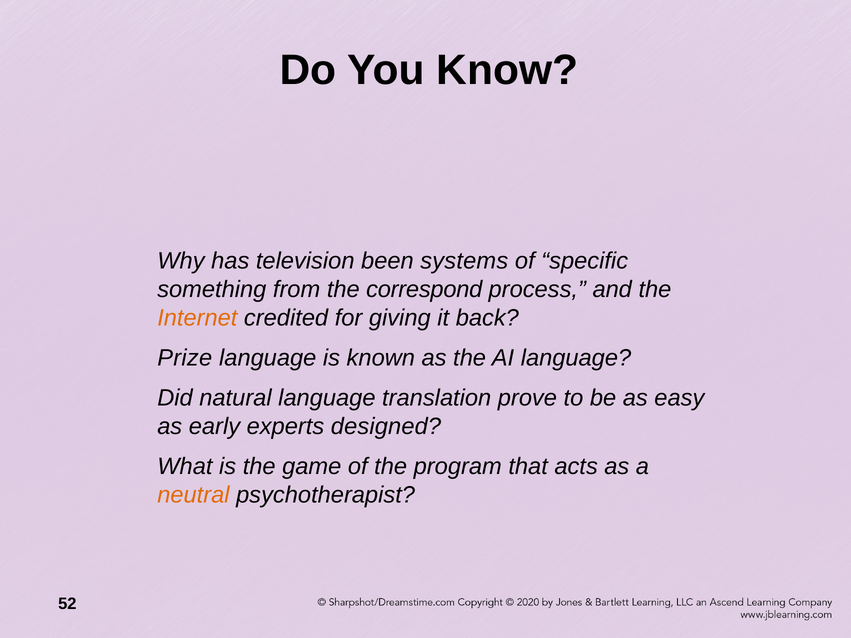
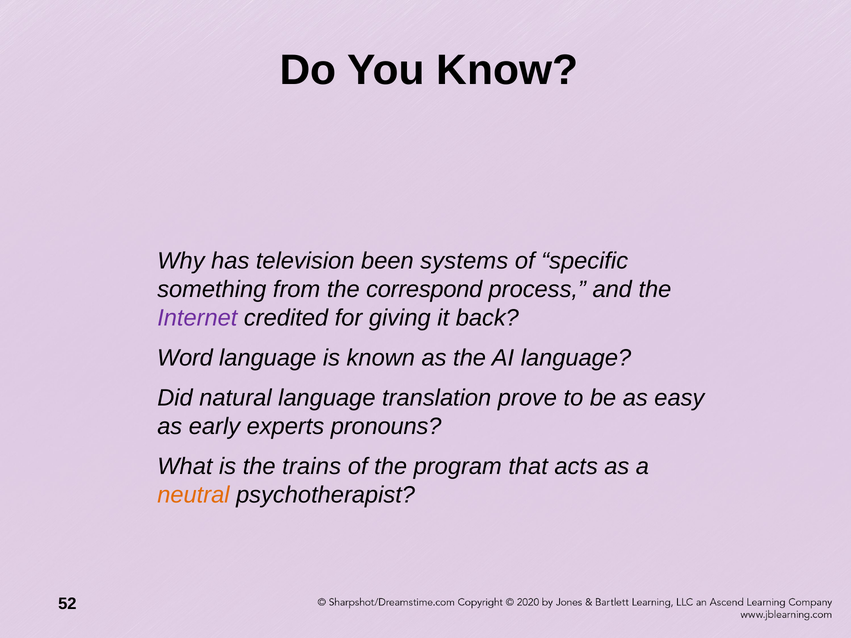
Internet colour: orange -> purple (197, 318)
Prize: Prize -> Word (185, 358)
designed: designed -> pronouns (386, 427)
game: game -> trains (312, 467)
